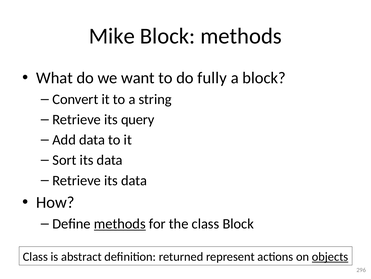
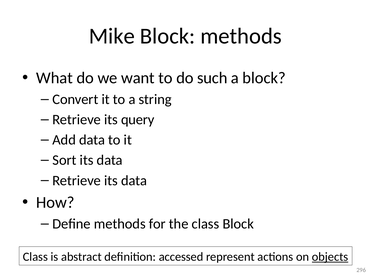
fully: fully -> such (212, 78)
methods underline: present -> none (120, 223)
returned: returned -> accessed (181, 256)
